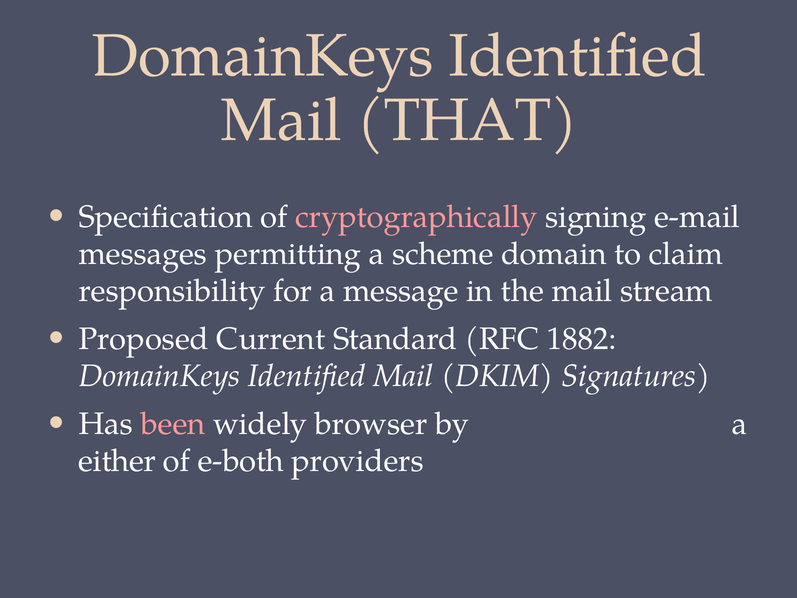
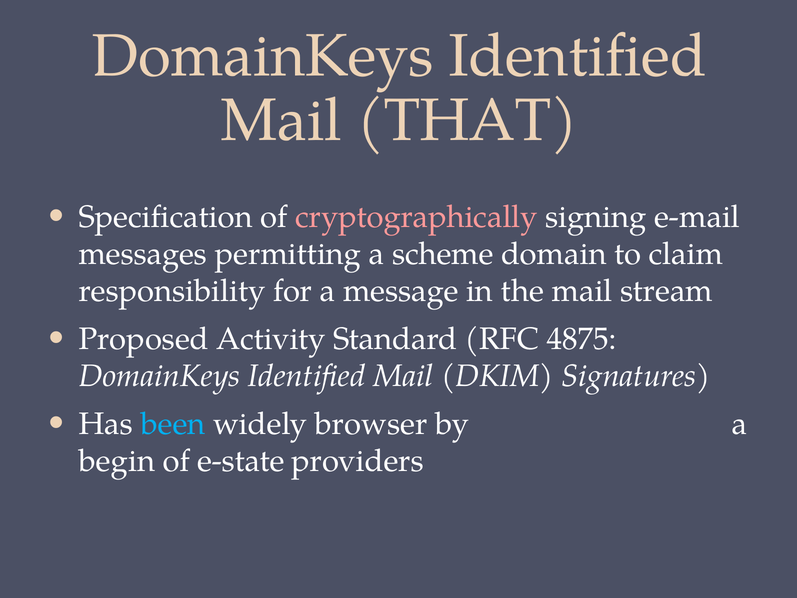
Current: Current -> Activity (271, 339)
1882: 1882 -> 4875 (582, 339)
been colour: pink -> light blue (173, 424)
either: either -> begin (117, 461)
e-both: e-both -> e-state (241, 461)
